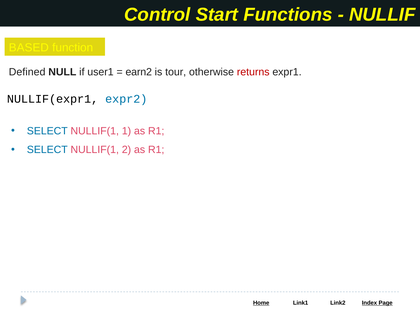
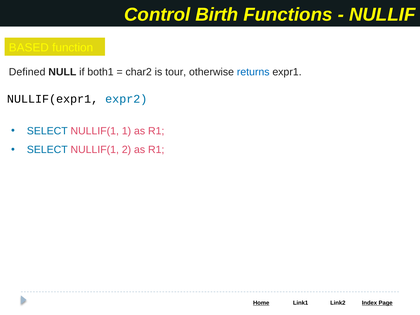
Start: Start -> Birth (217, 15)
user1: user1 -> both1 (101, 72)
earn2: earn2 -> char2 (139, 72)
returns colour: red -> blue (253, 72)
